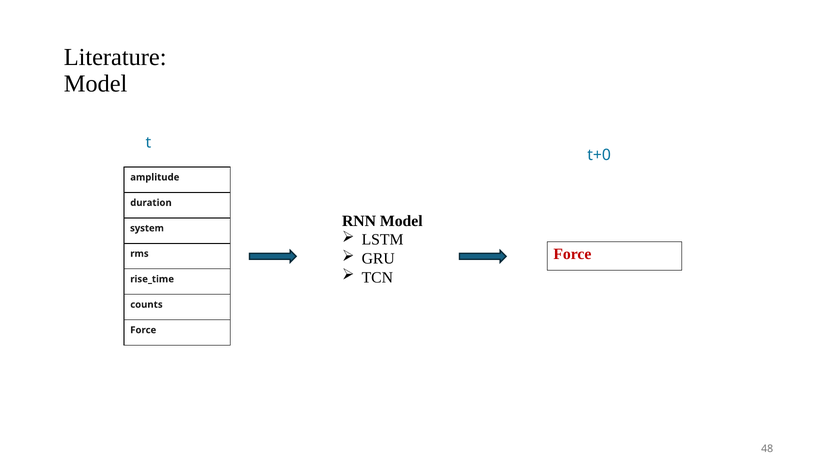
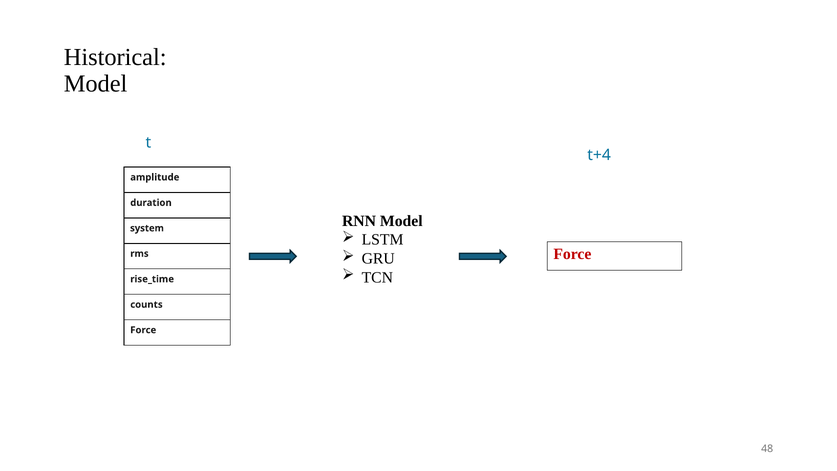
Literature: Literature -> Historical (115, 57)
t+0: t+0 -> t+4 (599, 155)
